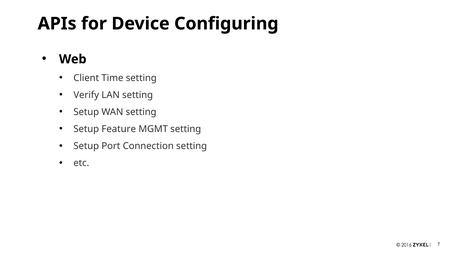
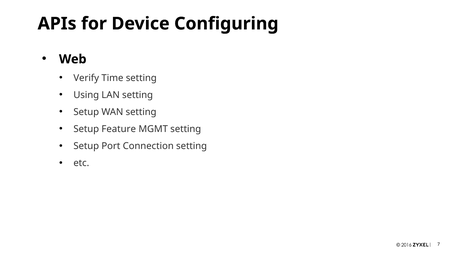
Client: Client -> Verify (86, 78)
Verify: Verify -> Using (86, 95)
